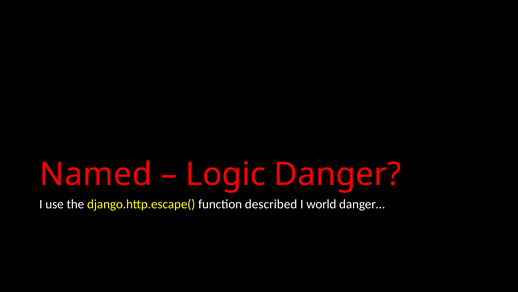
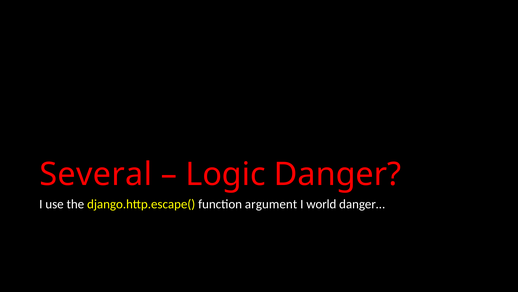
Named: Named -> Several (96, 174)
described: described -> argument (271, 204)
